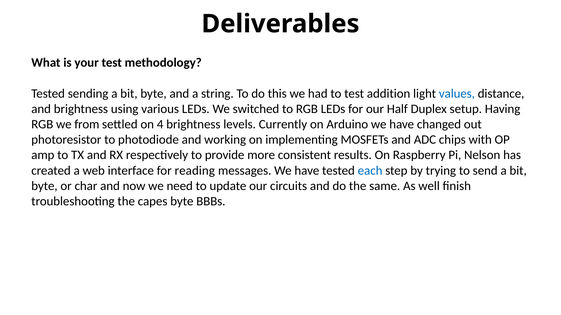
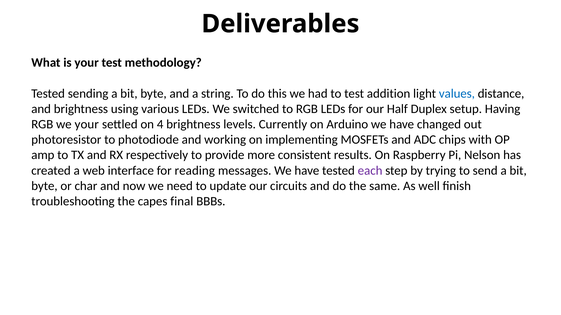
we from: from -> your (87, 124)
each colour: blue -> purple (370, 171)
capes byte: byte -> final (182, 202)
